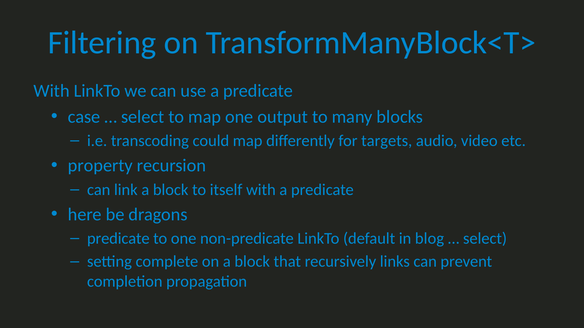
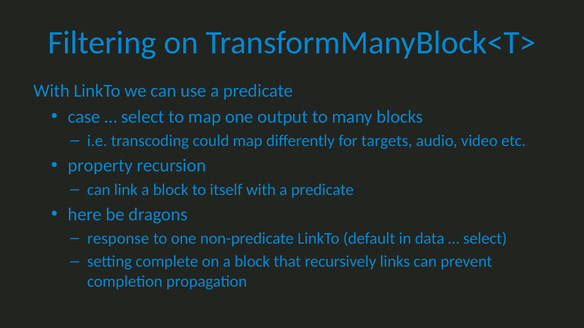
predicate: predicate -> response (118, 239)
blog: blog -> data (430, 239)
